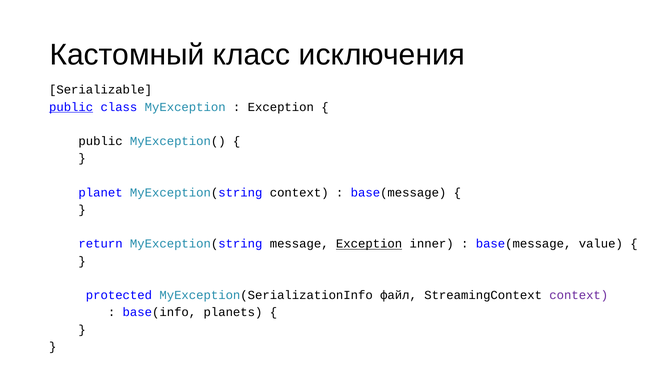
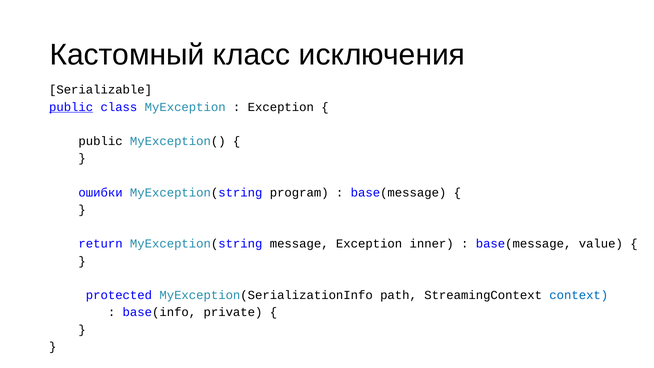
planet: planet -> ошибки (101, 193)
MyException(string context: context -> program (299, 193)
Exception underline: present -> none (369, 244)
файл: файл -> path (399, 295)
context colour: purple -> blue (579, 295)
planets: planets -> private (233, 312)
